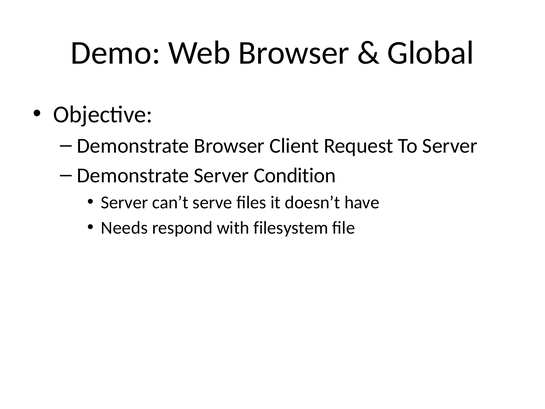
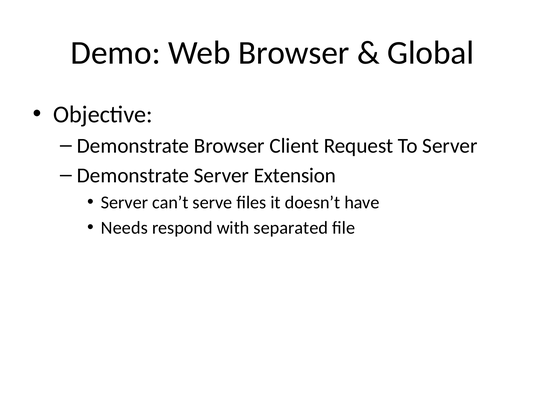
Condition: Condition -> Extension (295, 175)
filesystem: filesystem -> separated (291, 228)
